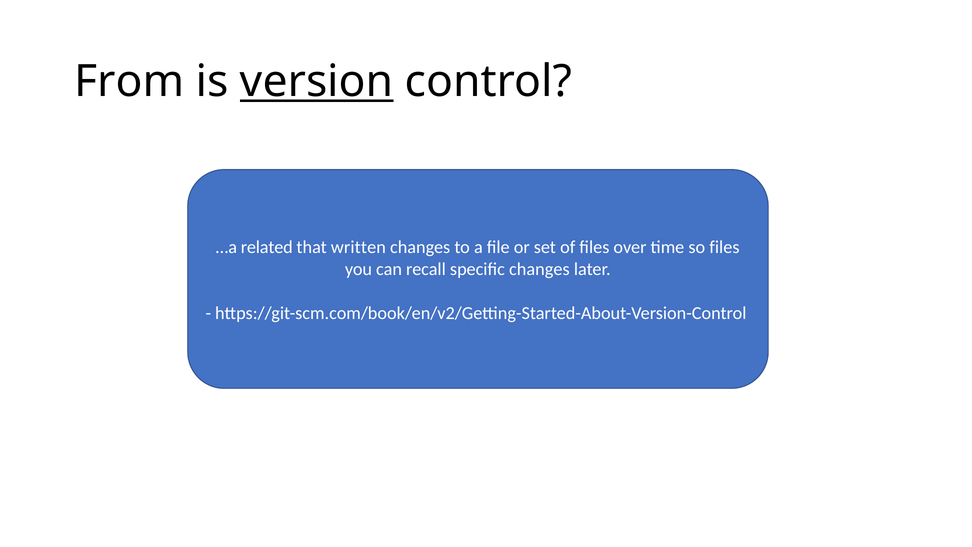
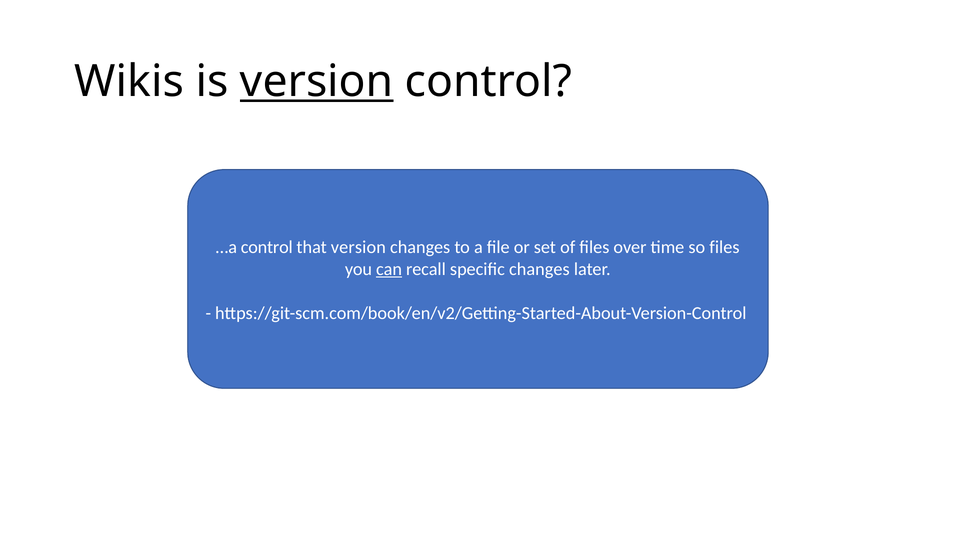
From: From -> Wikis (129, 82)
…a related: related -> control (267, 247)
that written: written -> version (358, 247)
can underline: none -> present (389, 269)
